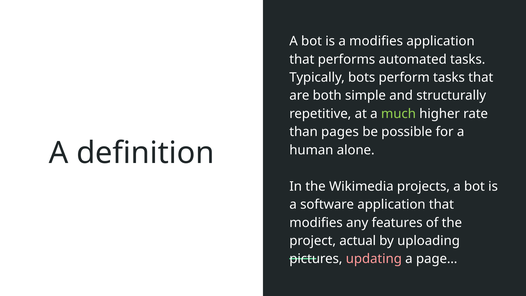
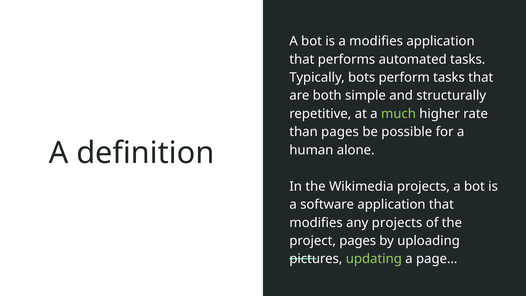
any features: features -> projects (397, 223)
project actual: actual -> pages (358, 241)
updating colour: pink -> light green (374, 259)
